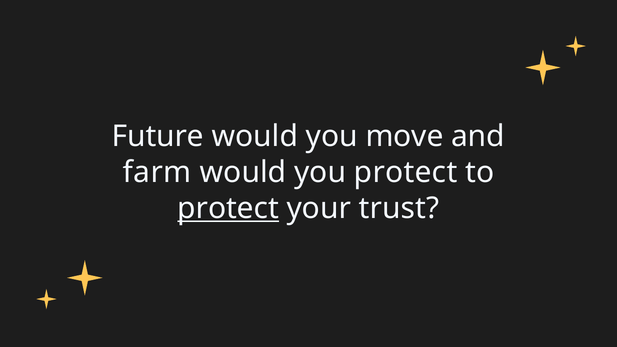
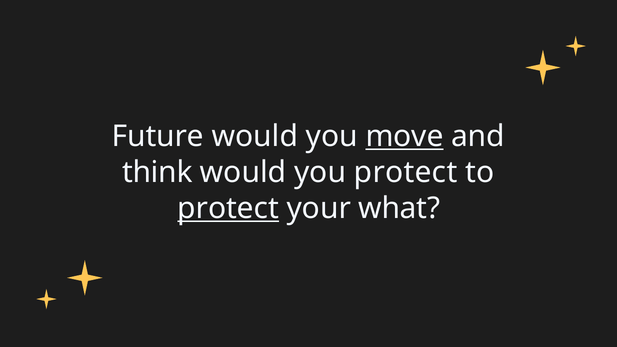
move underline: none -> present (405, 136)
farm: farm -> think (157, 172)
trust: trust -> what (399, 208)
